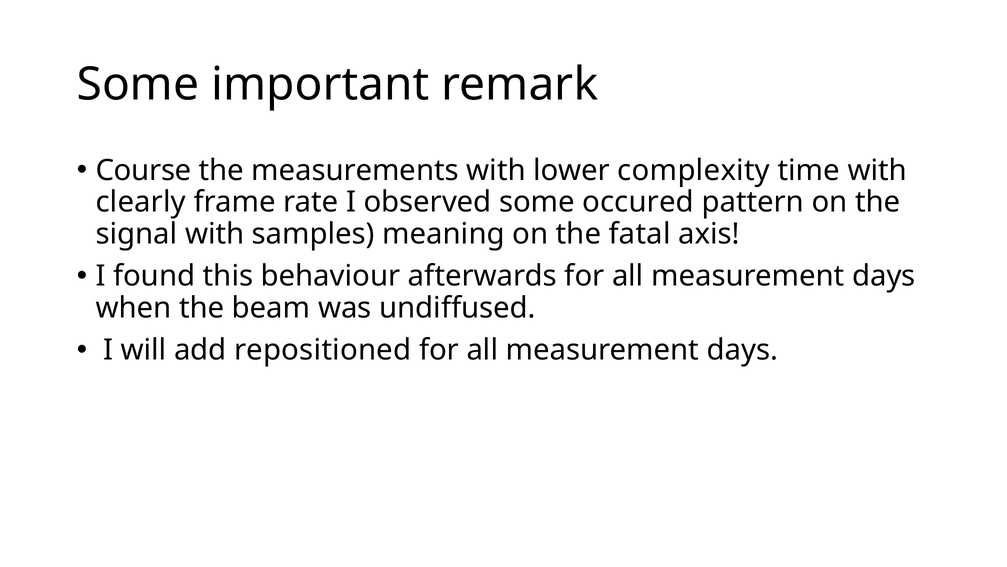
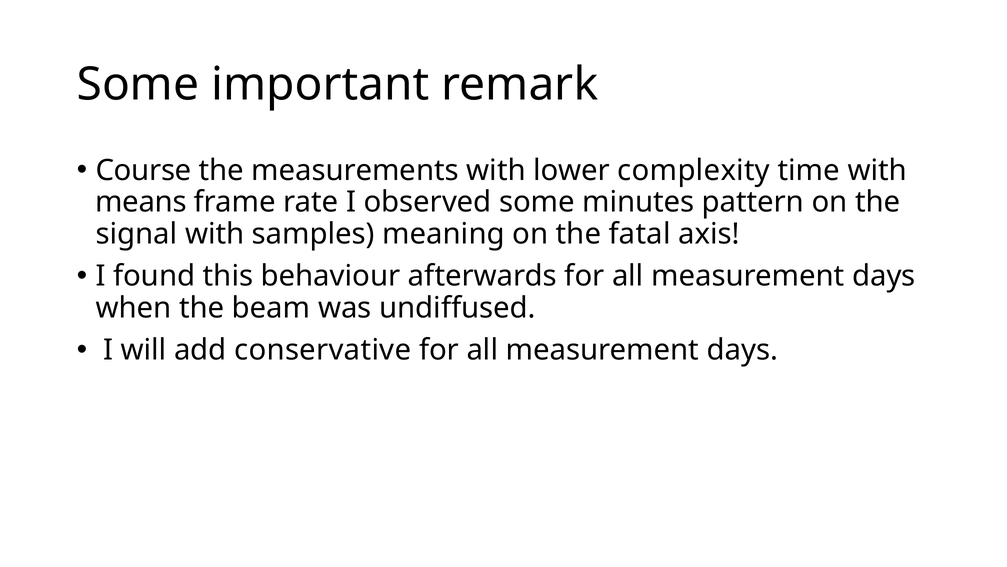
clearly: clearly -> means (141, 202)
occured: occured -> minutes (638, 202)
repositioned: repositioned -> conservative (323, 350)
